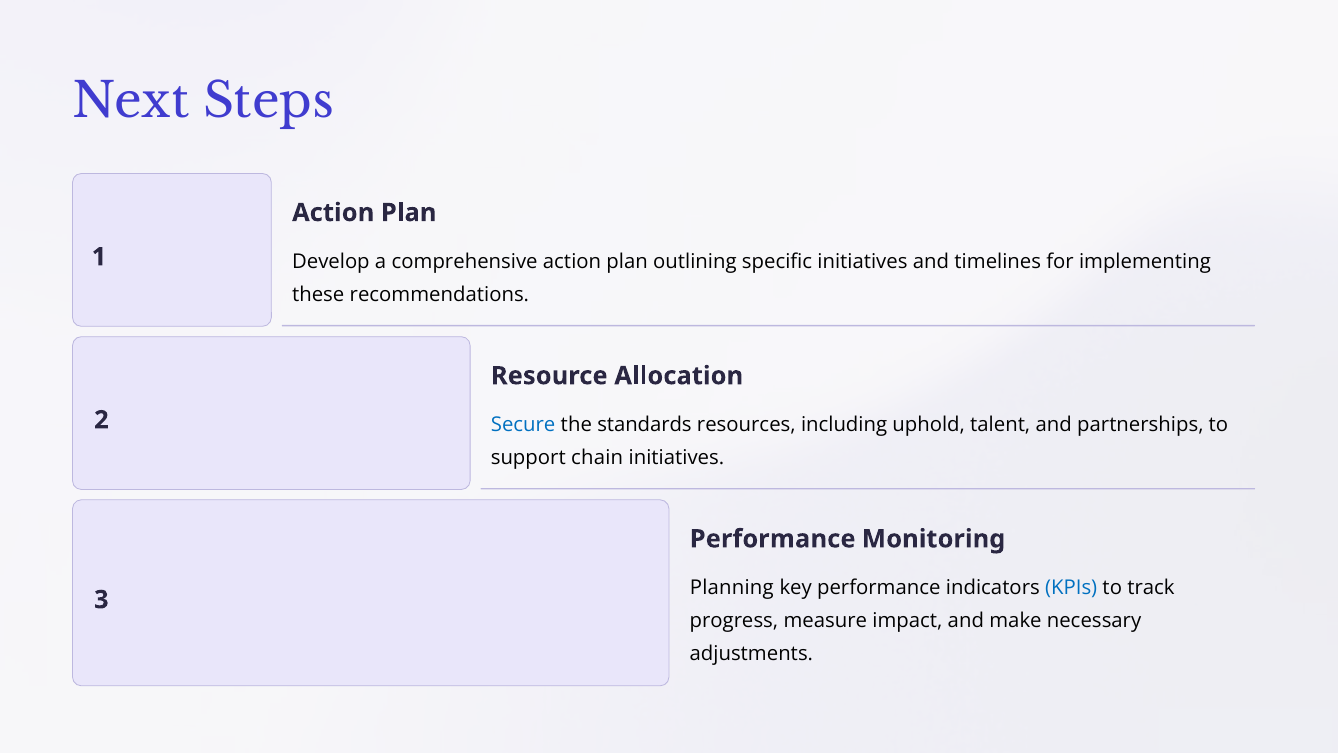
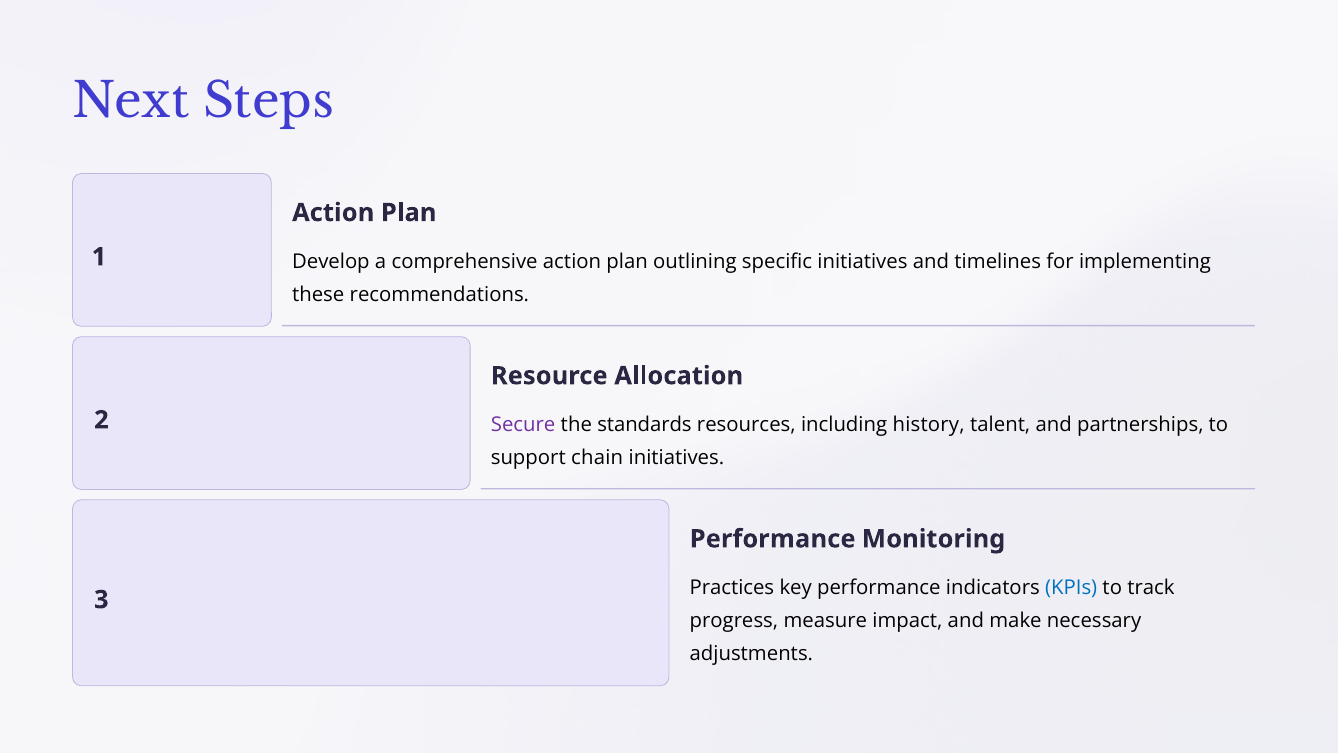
Secure colour: blue -> purple (523, 424)
uphold: uphold -> history (929, 424)
Planning: Planning -> Practices (732, 587)
